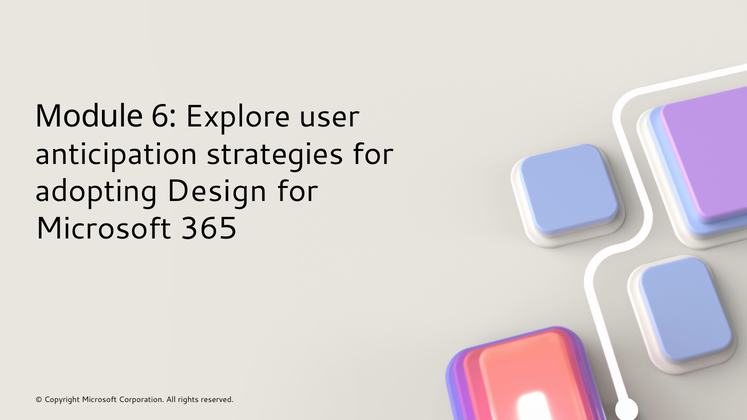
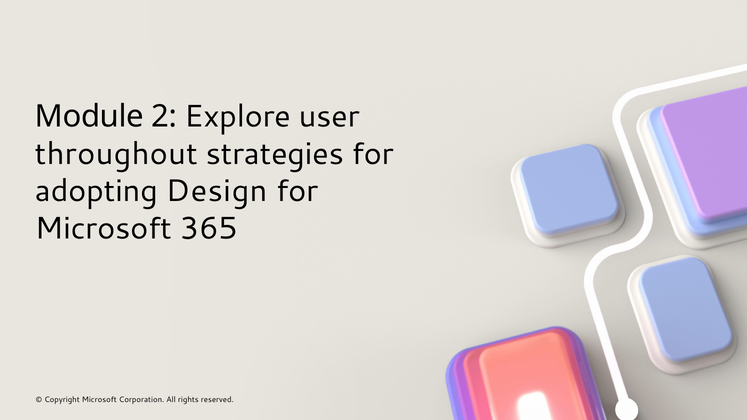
6: 6 -> 2 (164, 117)
anticipation: anticipation -> throughout (116, 154)
